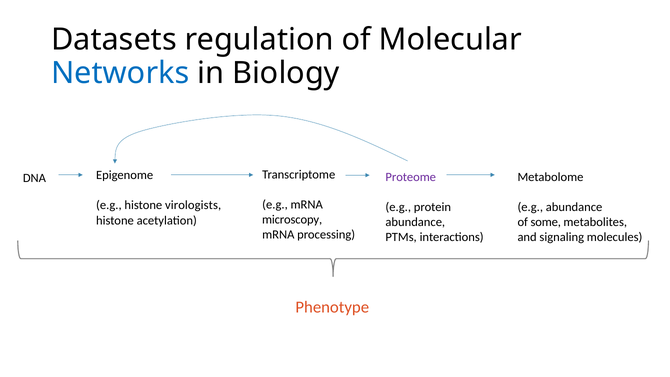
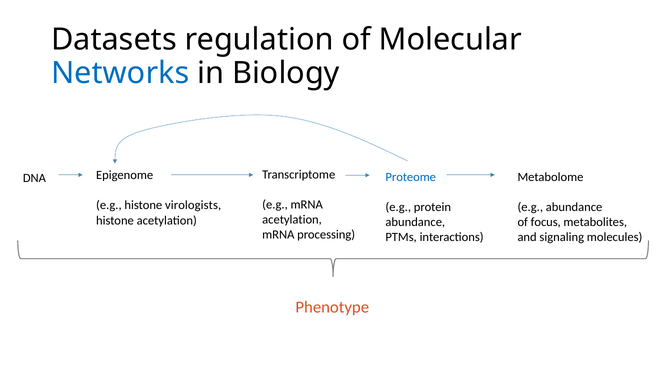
Proteome colour: purple -> blue (411, 177)
microscopy: microscopy -> acetylation (292, 220)
some: some -> focus (546, 222)
